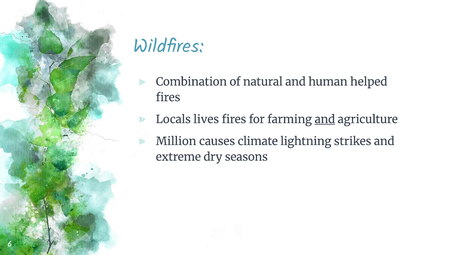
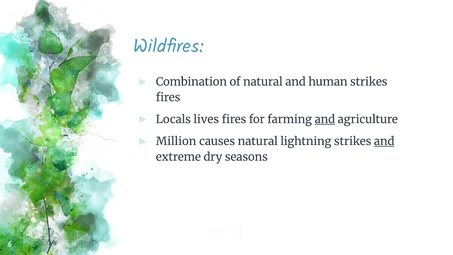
human helped: helped -> strikes (369, 82)
causes climate: climate -> natural (258, 141)
and underline: none -> present (384, 141)
